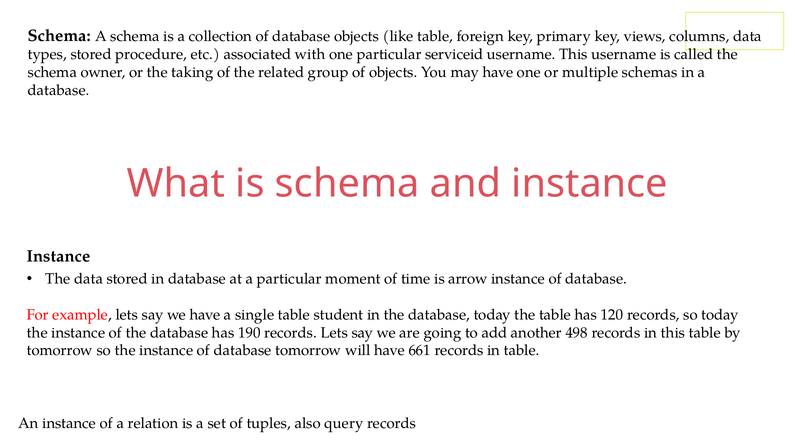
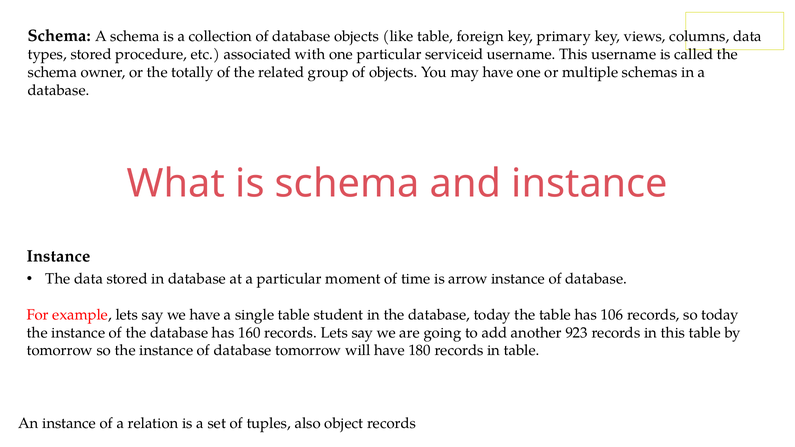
taking: taking -> totally (192, 72)
120: 120 -> 106 (612, 315)
190: 190 -> 160 (249, 333)
498: 498 -> 923 (577, 333)
661: 661 -> 180 (420, 351)
query: query -> object (344, 424)
